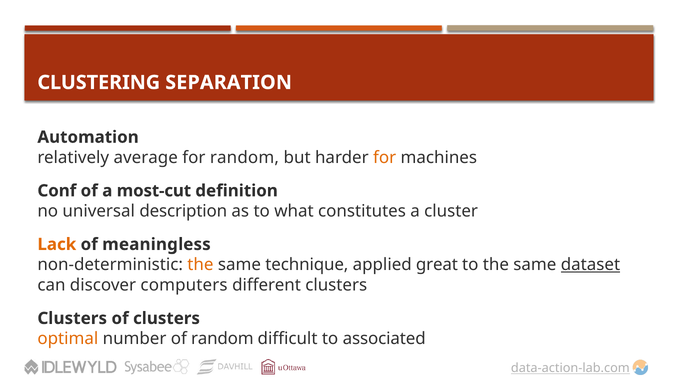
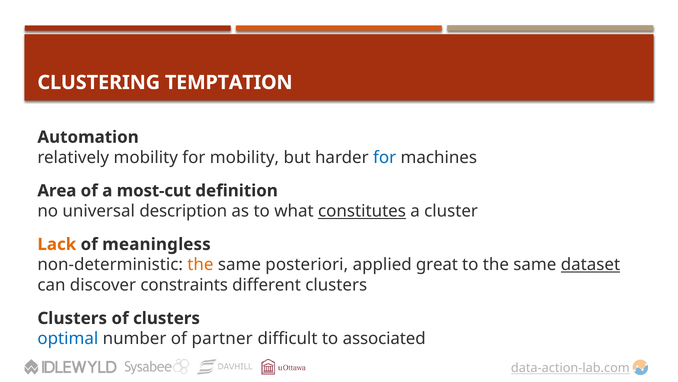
SEPARATION: SEPARATION -> TEMPTATION (229, 82)
relatively average: average -> mobility (146, 157)
for random: random -> mobility (245, 157)
for colour: orange -> blue (385, 157)
Conf: Conf -> Area (57, 190)
constitutes underline: none -> present (362, 211)
technique: technique -> posteriori (307, 264)
computers: computers -> constraints (184, 285)
optimal colour: orange -> blue (68, 338)
of random: random -> partner (222, 338)
